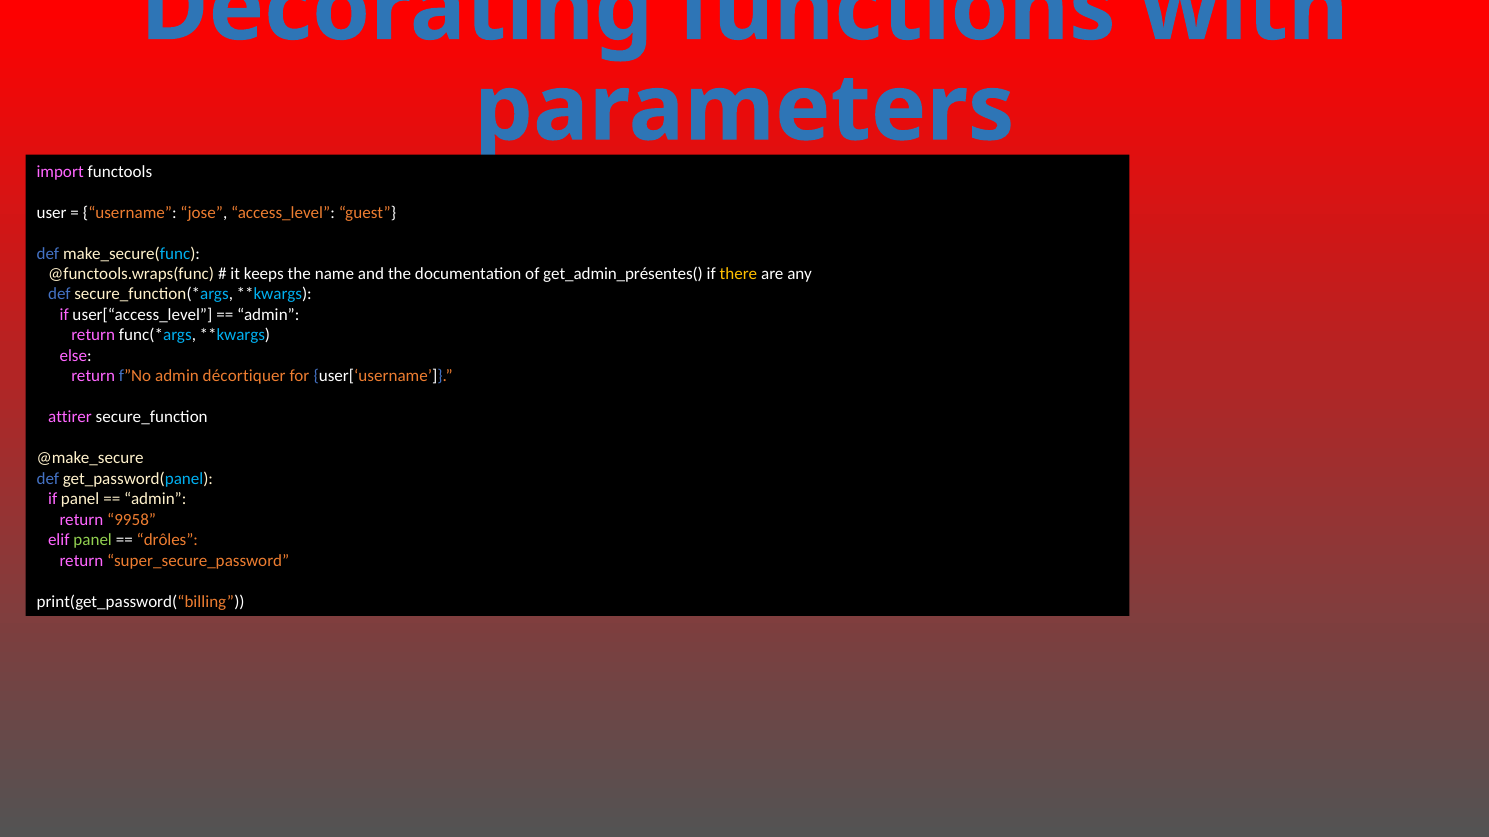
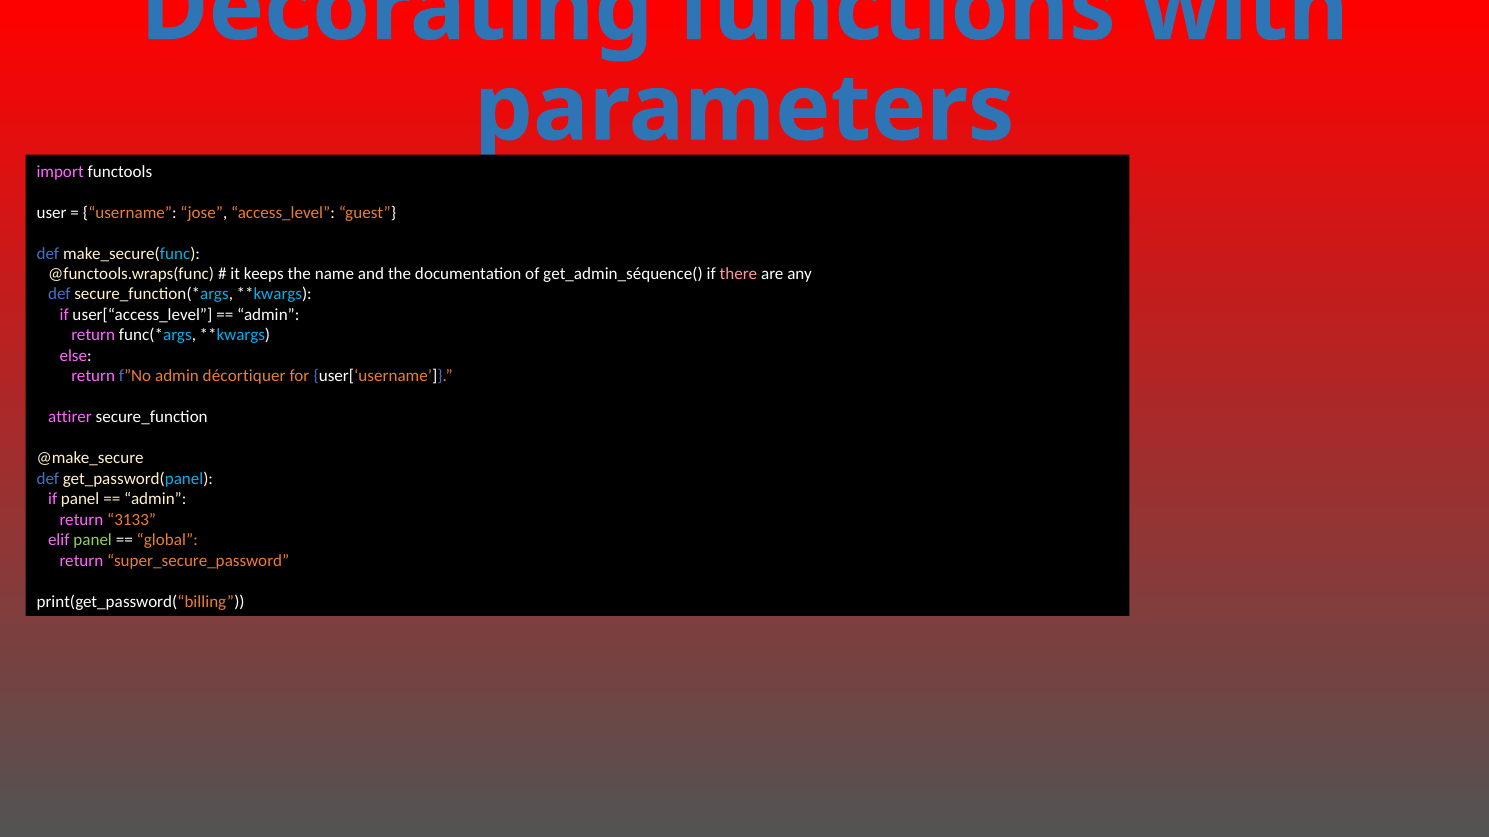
get_admin_présentes(: get_admin_présentes( -> get_admin_séquence( (623, 274)
there colour: yellow -> pink (738, 274)
9958: 9958 -> 3133 (132, 520)
drôles: drôles -> global (167, 540)
